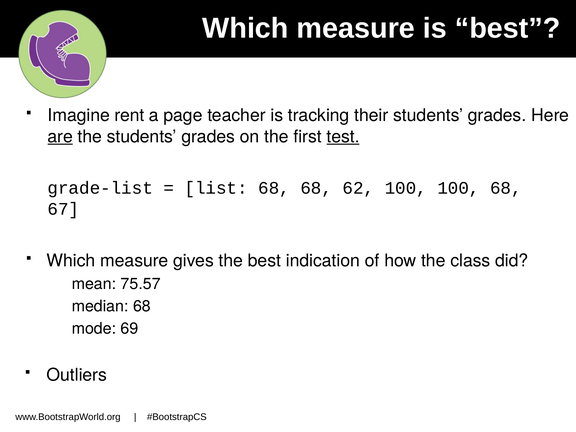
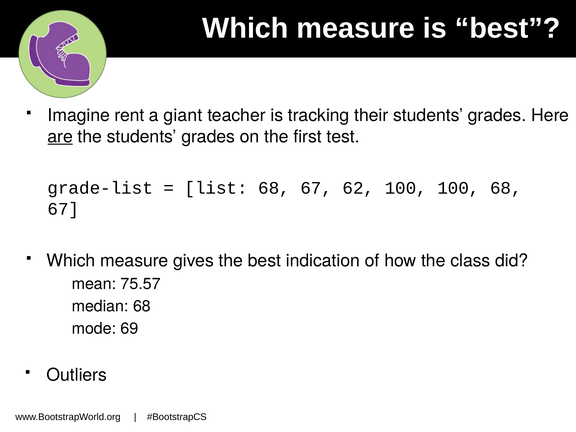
page: page -> giant (183, 115)
test underline: present -> none (343, 137)
list 68 68: 68 -> 67 (316, 188)
